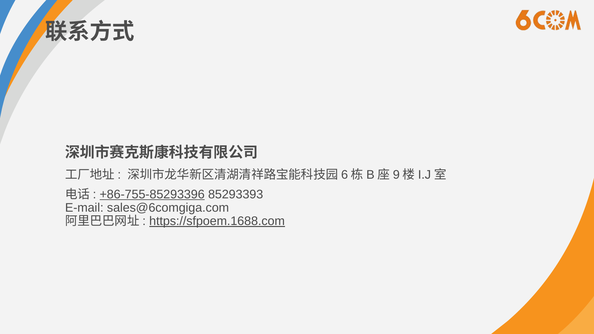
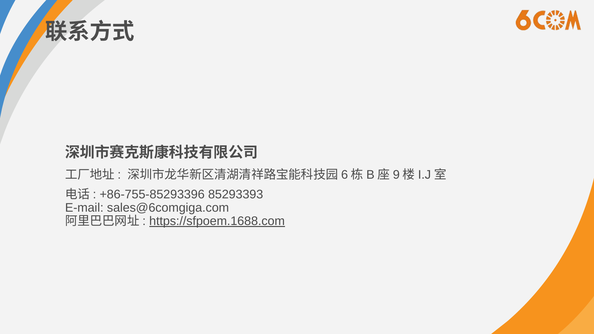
+86-755-85293396 underline: present -> none (152, 195)
